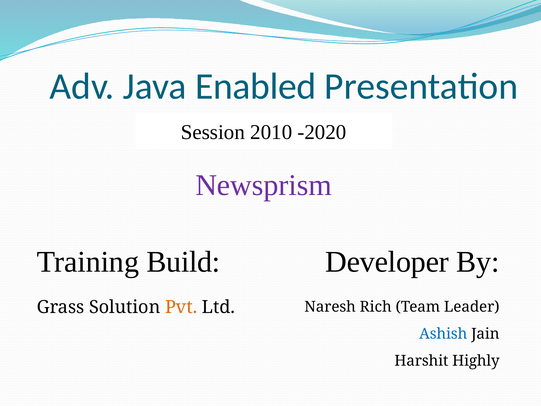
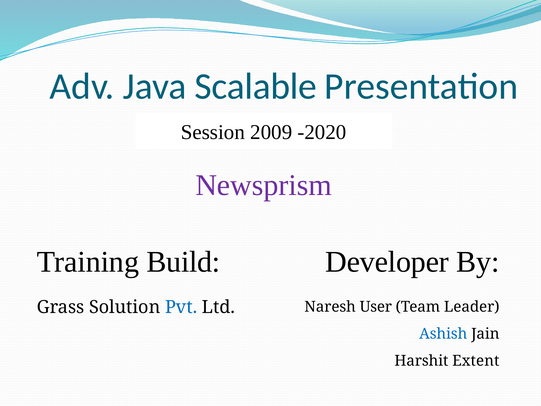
Enabled: Enabled -> Scalable (256, 86)
2010: 2010 -> 2009 (271, 132)
Pvt colour: orange -> blue (181, 307)
Rich: Rich -> User (376, 307)
Highly: Highly -> Extent (476, 361)
